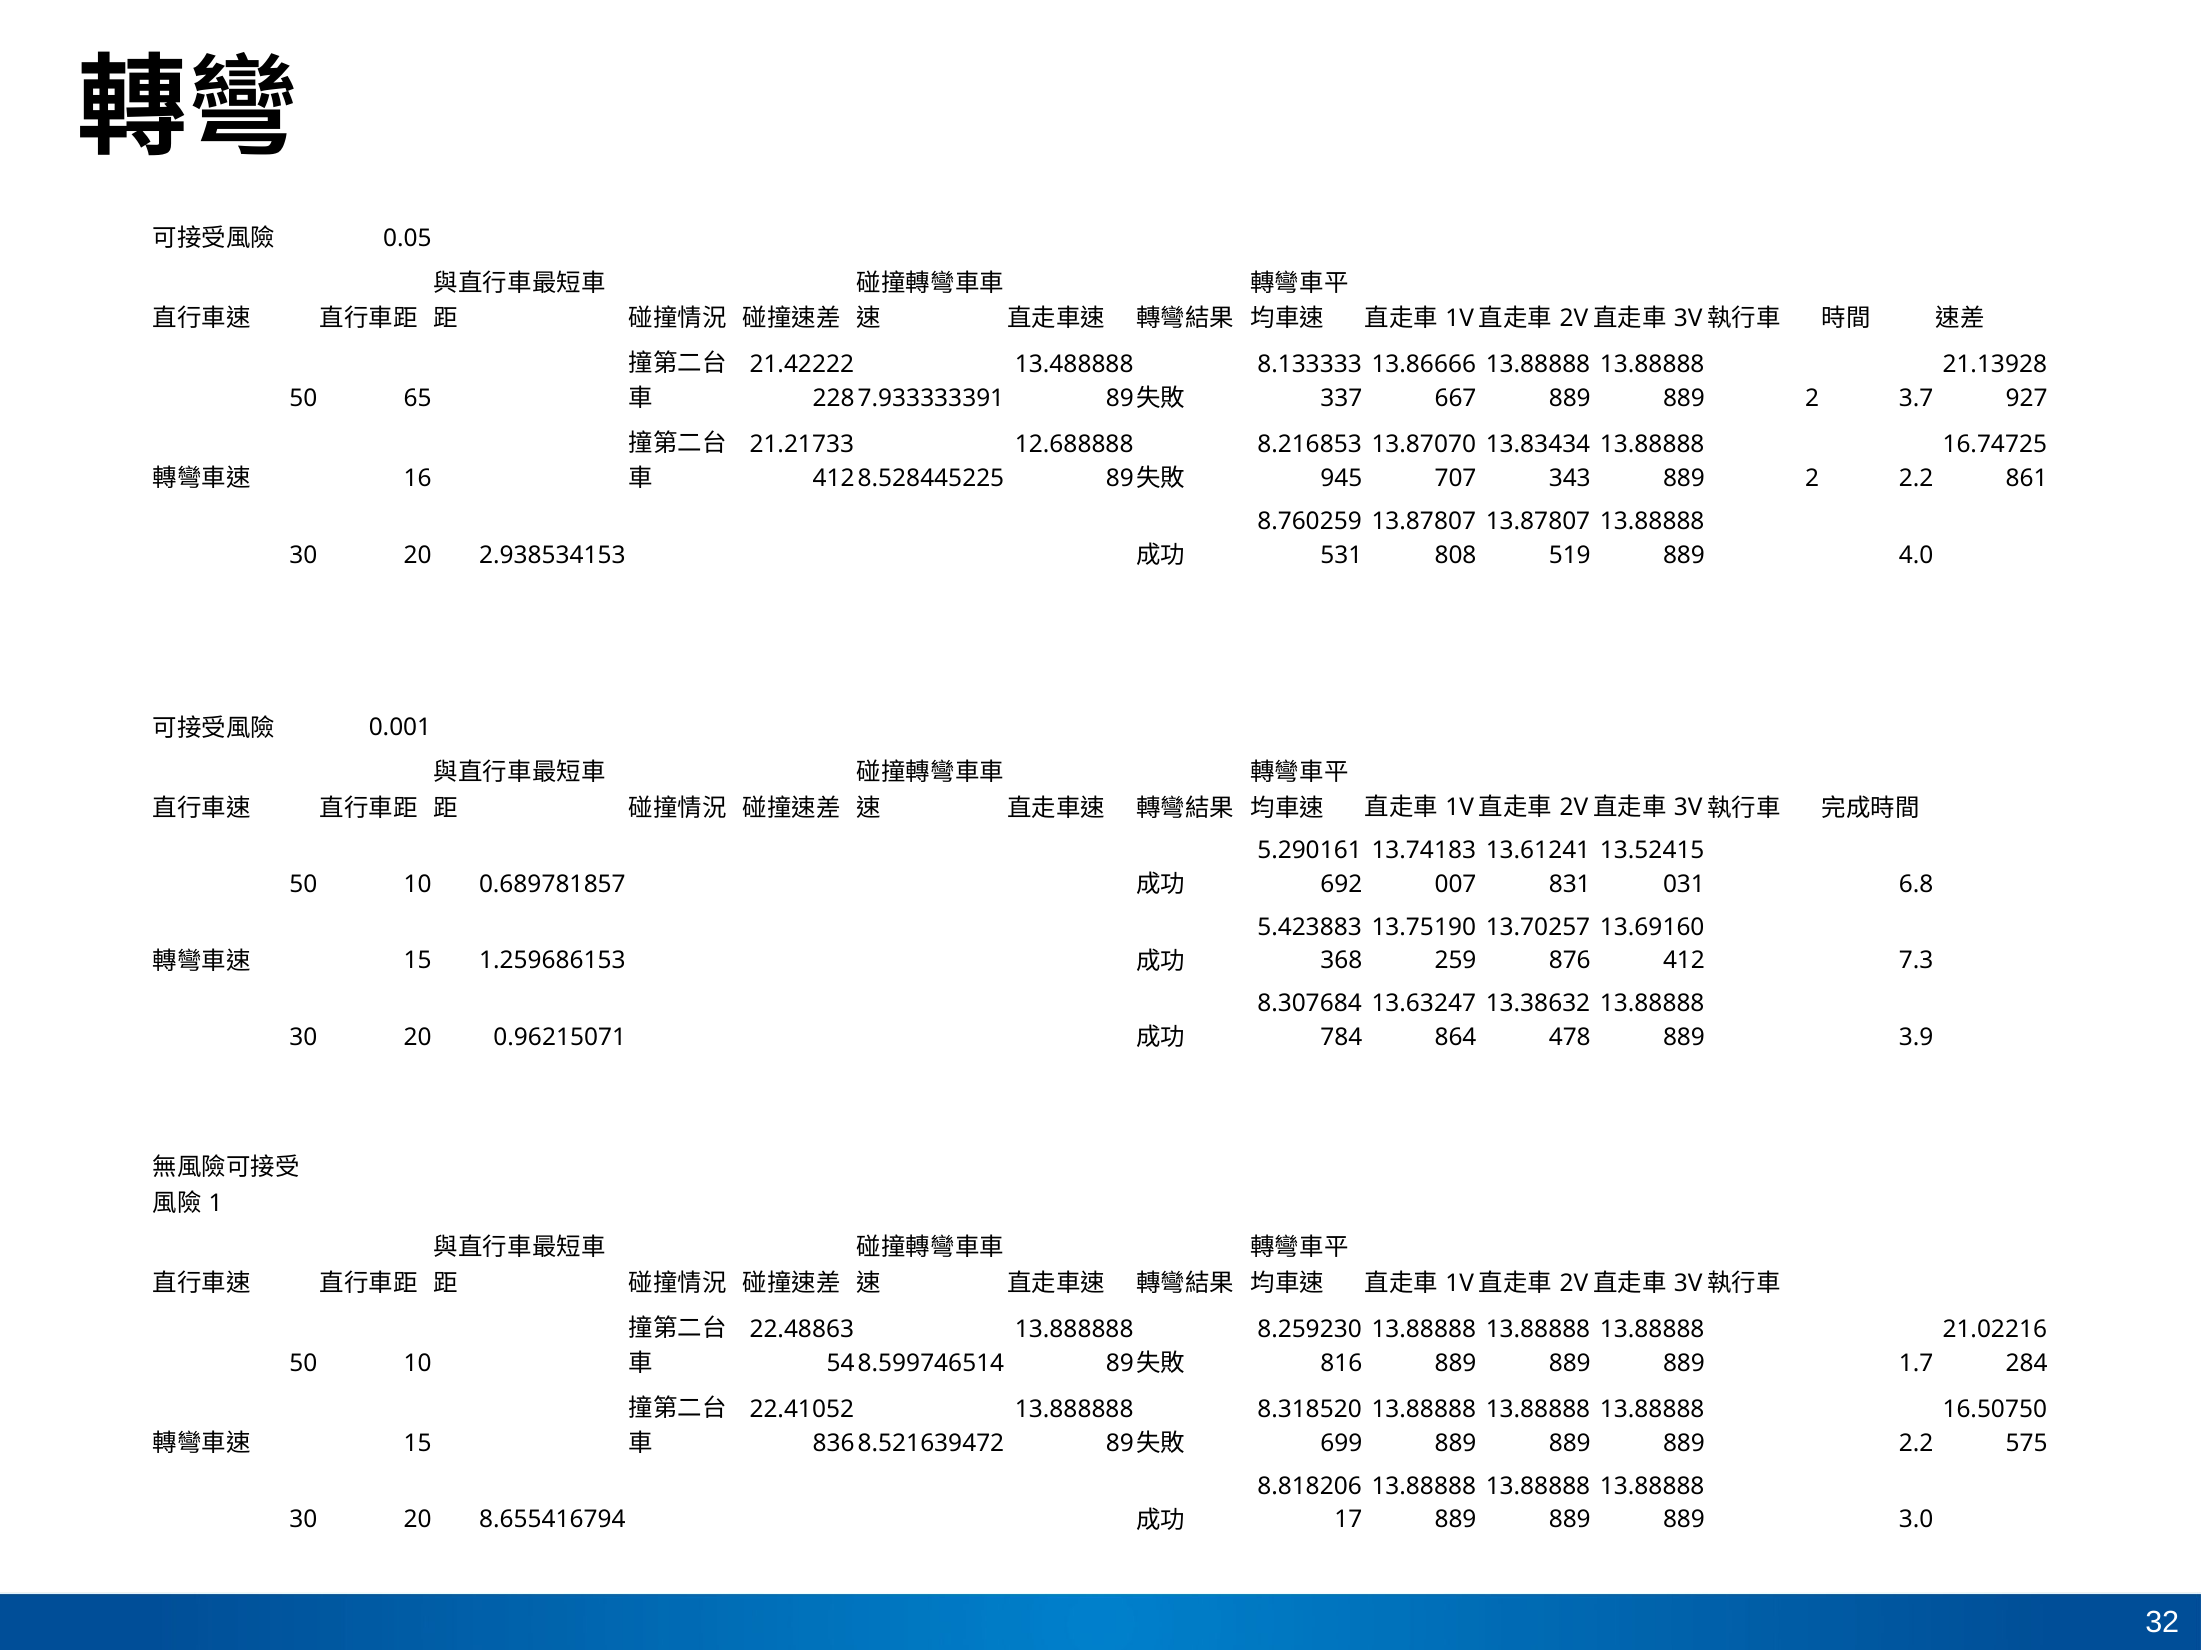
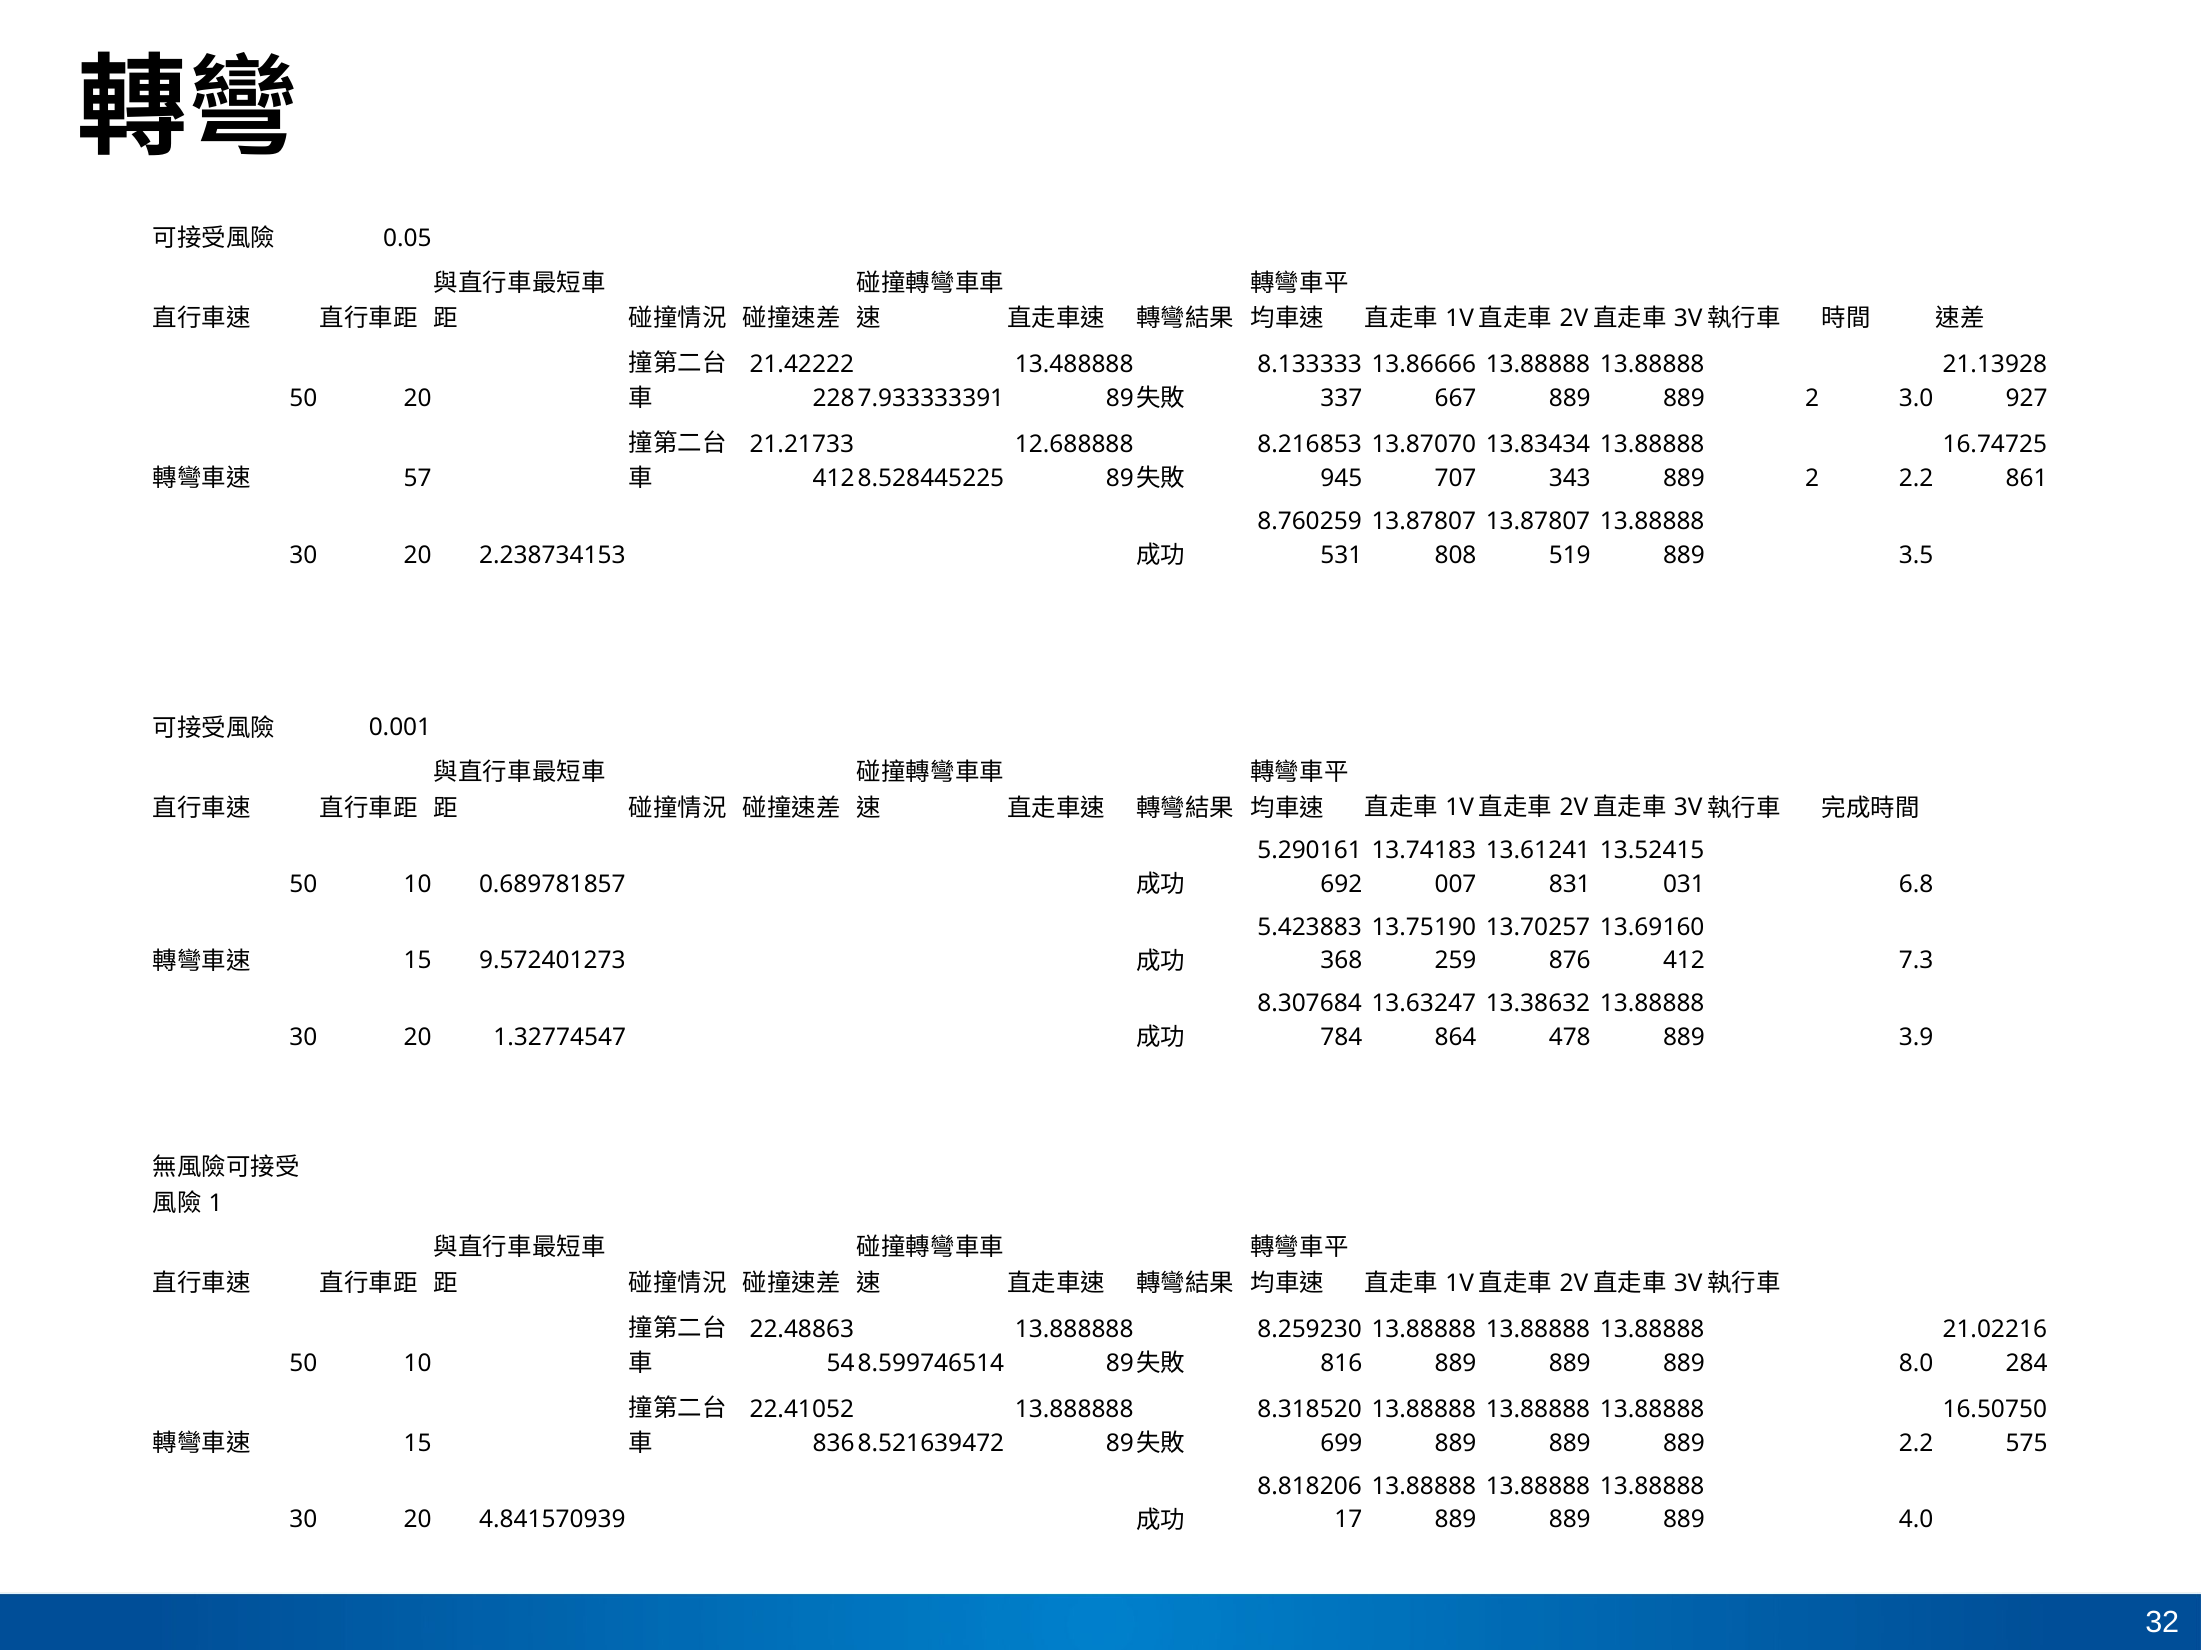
50 65: 65 -> 20 (418, 399)
3.7: 3.7 -> 3.0 (1916, 399)
16: 16 -> 57 (418, 479)
2.938534153: 2.938534153 -> 2.238734153 (552, 555)
4.0: 4.0 -> 3.5 (1916, 555)
1.259686153: 1.259686153 -> 9.572401273 (552, 961)
0.96215071: 0.96215071 -> 1.32774547 (560, 1038)
1.7: 1.7 -> 8.0 (1916, 1364)
8.655416794: 8.655416794 -> 4.841570939 (552, 1521)
3.0: 3.0 -> 4.0 (1916, 1521)
